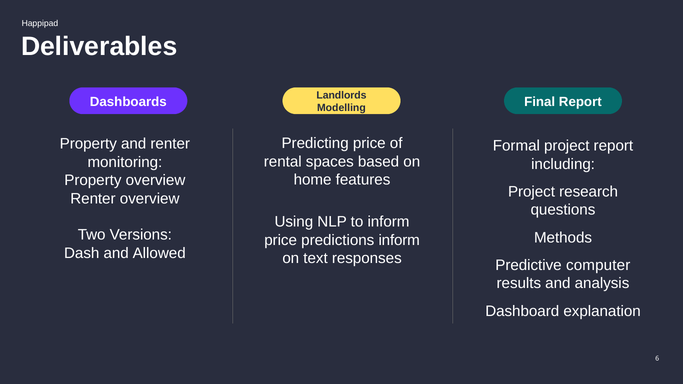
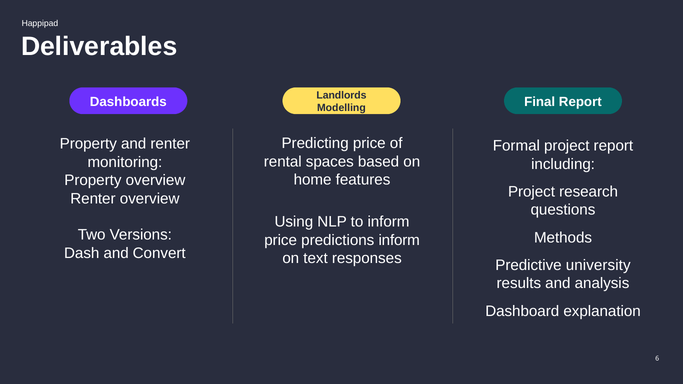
Allowed: Allowed -> Convert (159, 253)
computer: computer -> university (598, 265)
